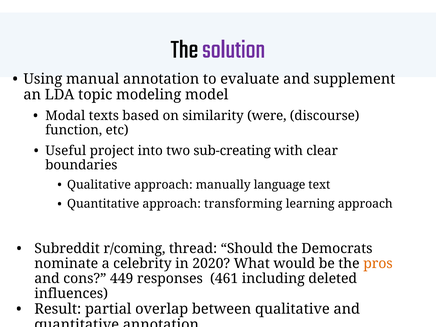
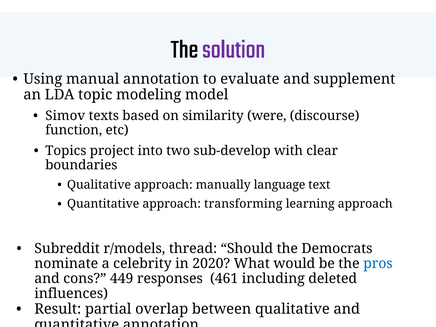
Modal: Modal -> Simov (65, 116)
Useful: Useful -> Topics (66, 151)
sub-creating: sub-creating -> sub-develop (232, 151)
r/coming: r/coming -> r/models (134, 248)
pros colour: orange -> blue (378, 264)
